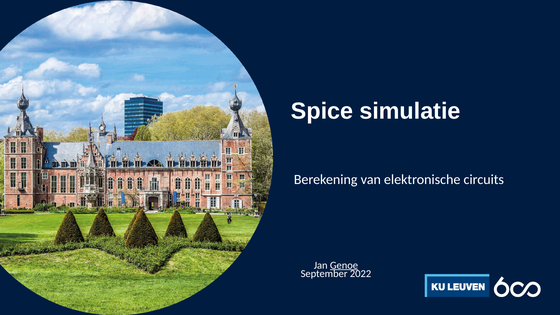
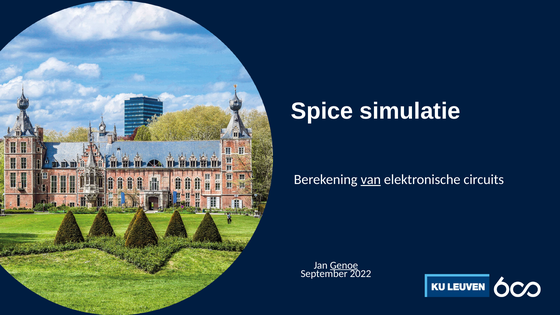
van underline: none -> present (371, 179)
